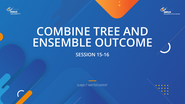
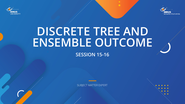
COMBINE: COMBINE -> DISCRETE (63, 32)
